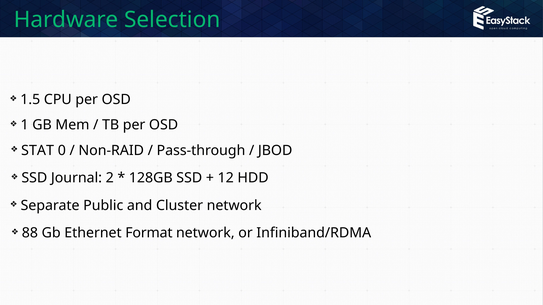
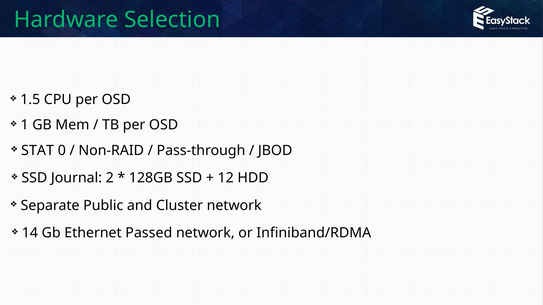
88: 88 -> 14 (30, 233)
Format: Format -> Passed (149, 233)
